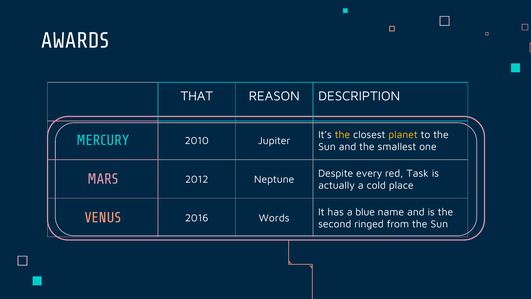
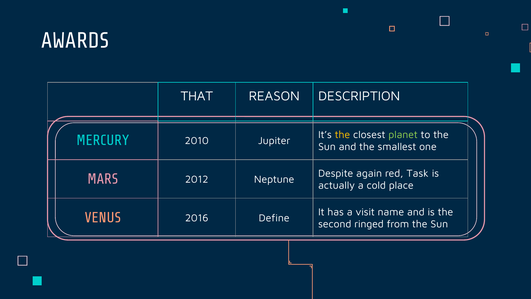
planet colour: yellow -> light green (403, 135)
every: every -> again (369, 173)
blue: blue -> visit (365, 212)
Words: Words -> Define (274, 218)
